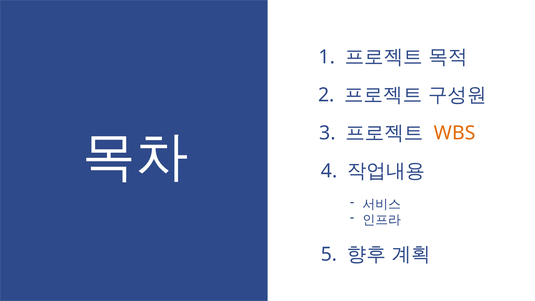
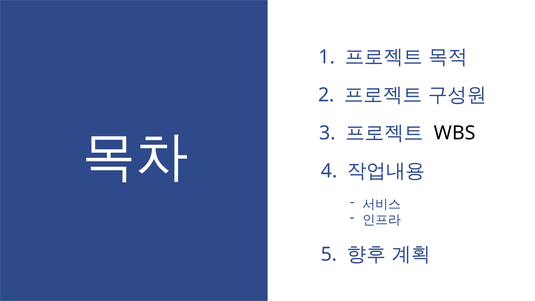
WBS colour: orange -> black (455, 133)
